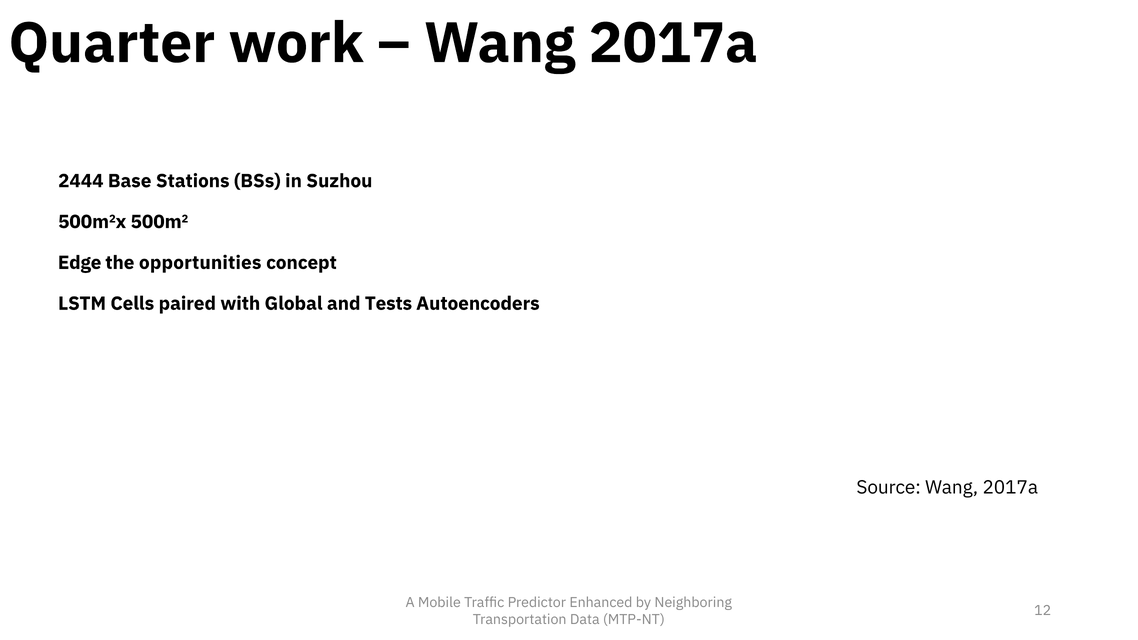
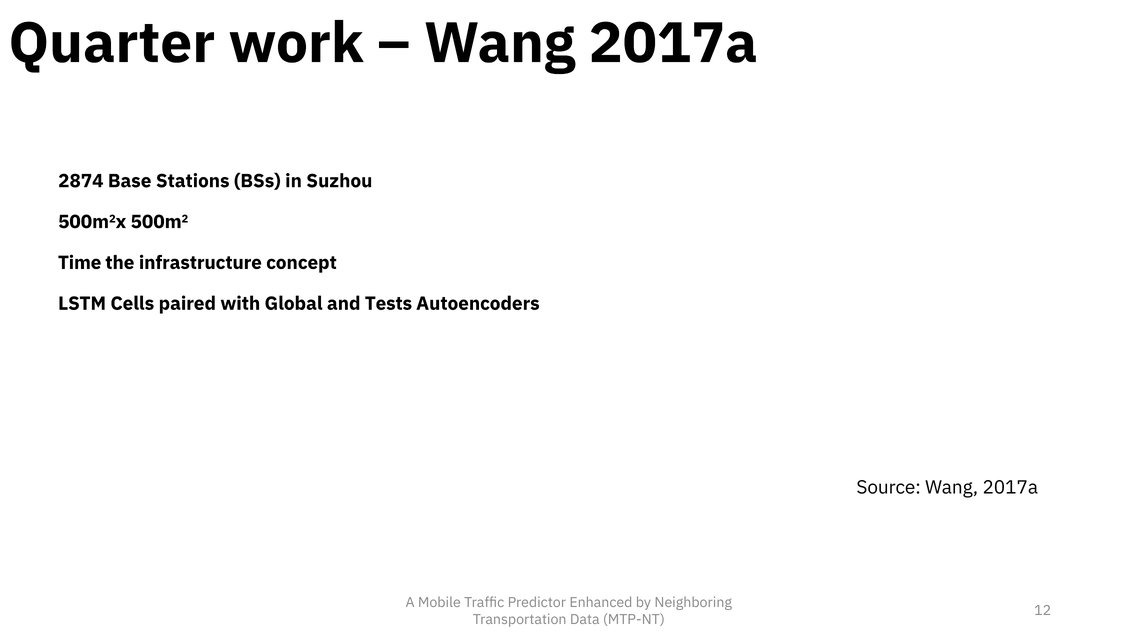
2444: 2444 -> 2874 (81, 181)
Edge: Edge -> Time (80, 263)
opportunities: opportunities -> infrastructure (200, 263)
